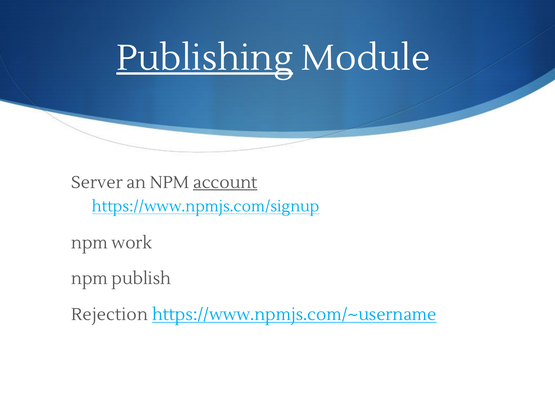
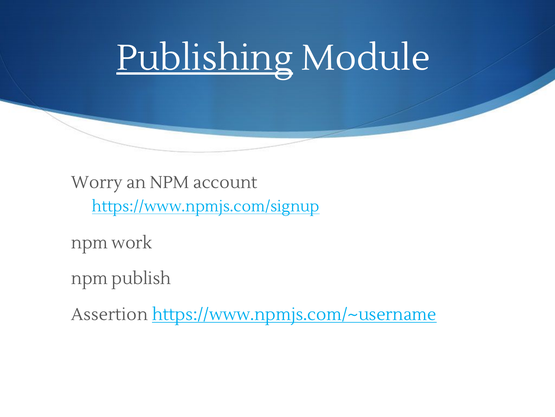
Server: Server -> Worry (97, 182)
account underline: present -> none (225, 182)
Rejection: Rejection -> Assertion (110, 314)
